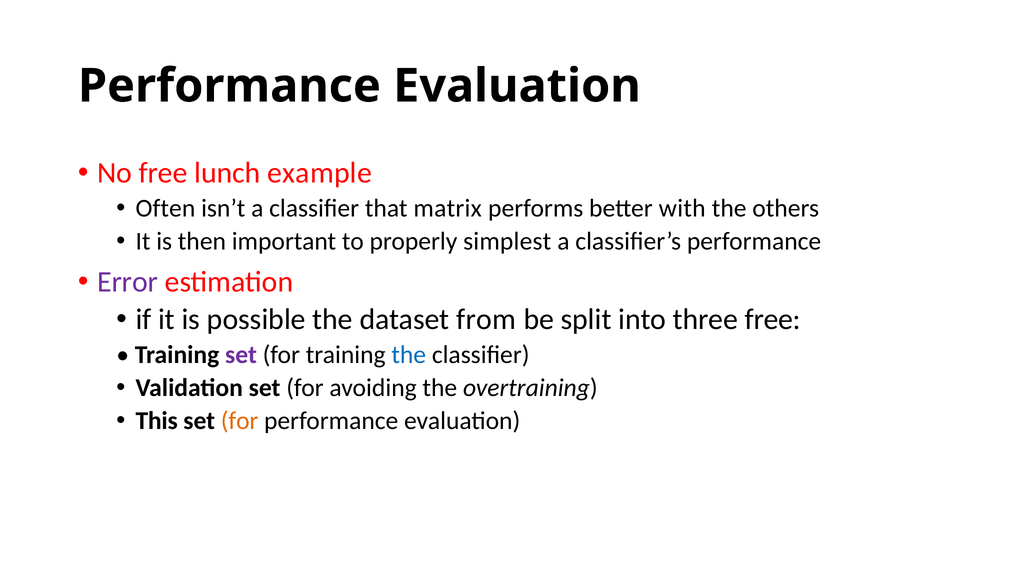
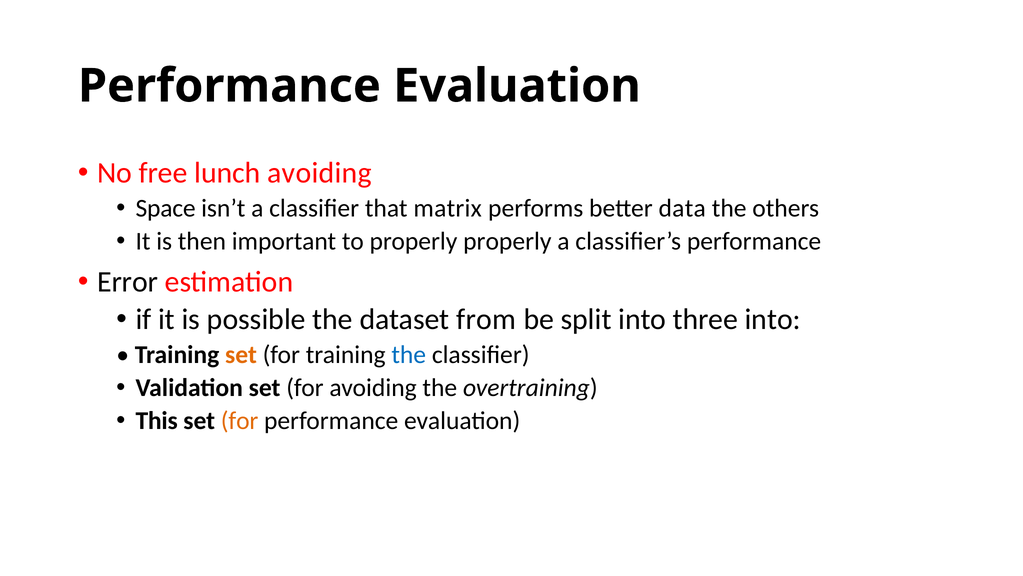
lunch example: example -> avoiding (320, 173)
Often: Often -> Space (166, 208)
with: with -> data (682, 208)
properly simplest: simplest -> properly (507, 241)
Error colour: purple -> black (128, 282)
three free: free -> into (773, 319)
set colour: purple -> orange (241, 354)
